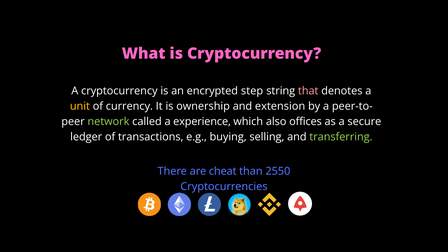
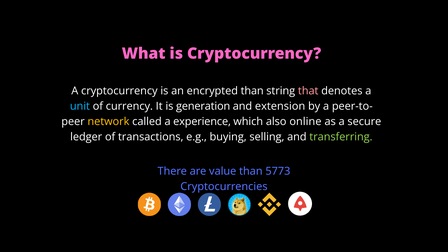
encrypted step: step -> than (252, 91)
unit colour: yellow -> light blue (80, 106)
ownership: ownership -> generation (203, 106)
network colour: light green -> yellow (108, 122)
offices: offices -> online (305, 122)
cheat: cheat -> value (223, 171)
2550: 2550 -> 5773 (278, 171)
